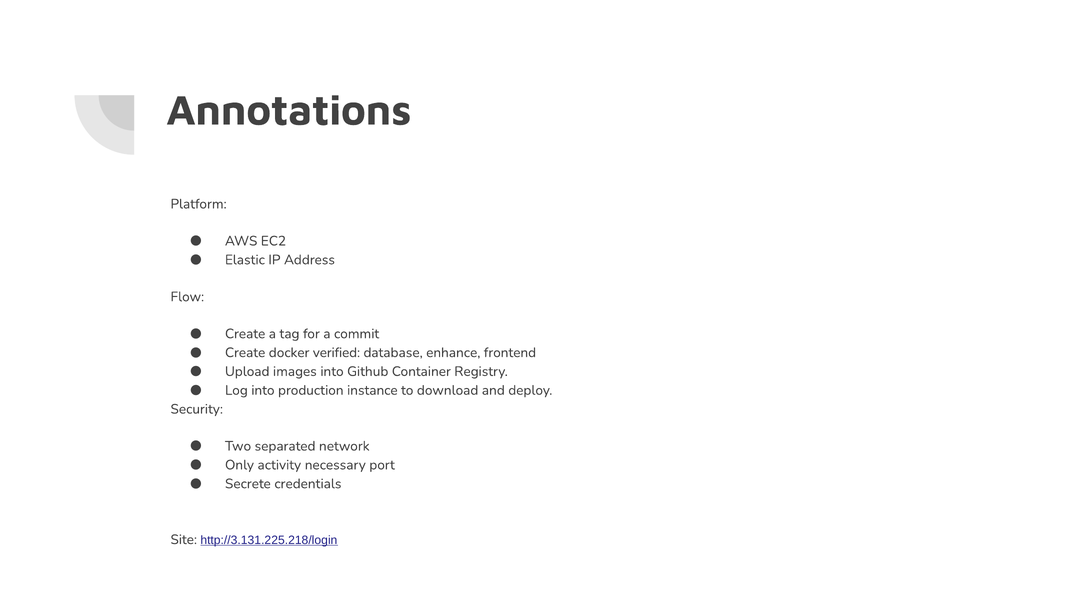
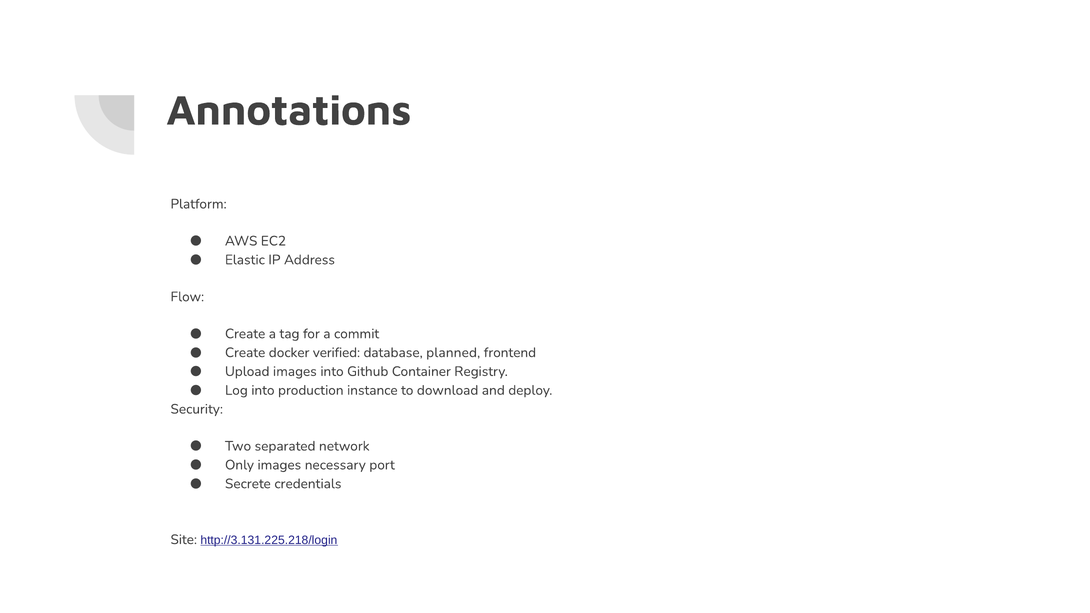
enhance: enhance -> planned (453, 353)
Only activity: activity -> images (279, 465)
